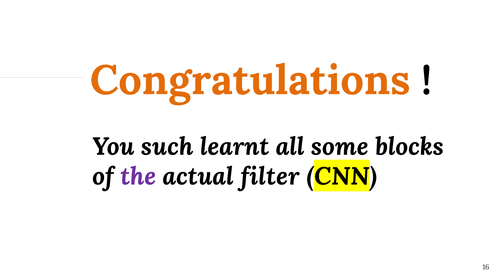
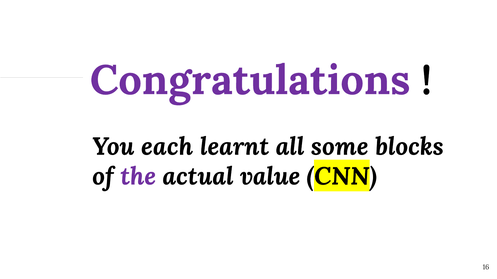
Congratulations colour: orange -> purple (250, 81)
such: such -> each (167, 147)
filter: filter -> value (270, 177)
